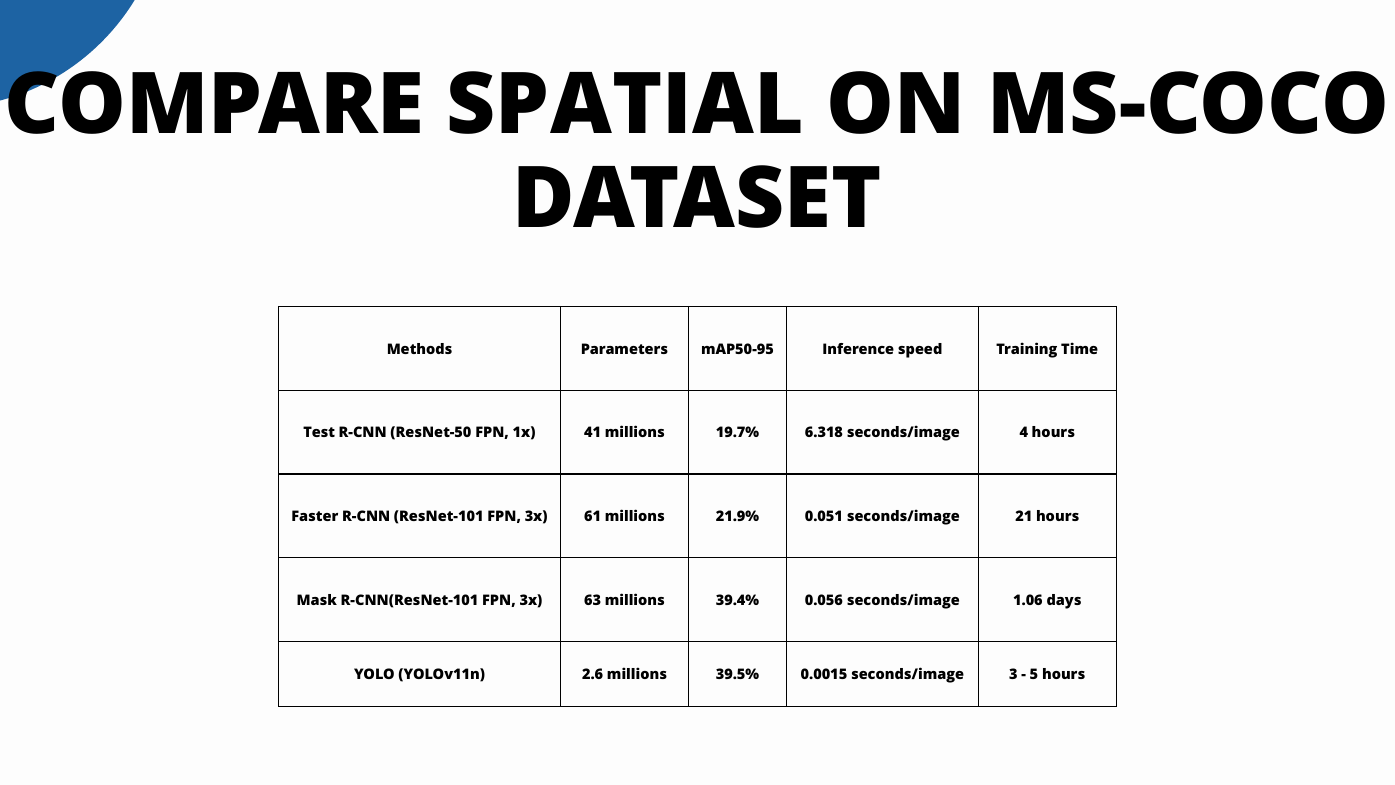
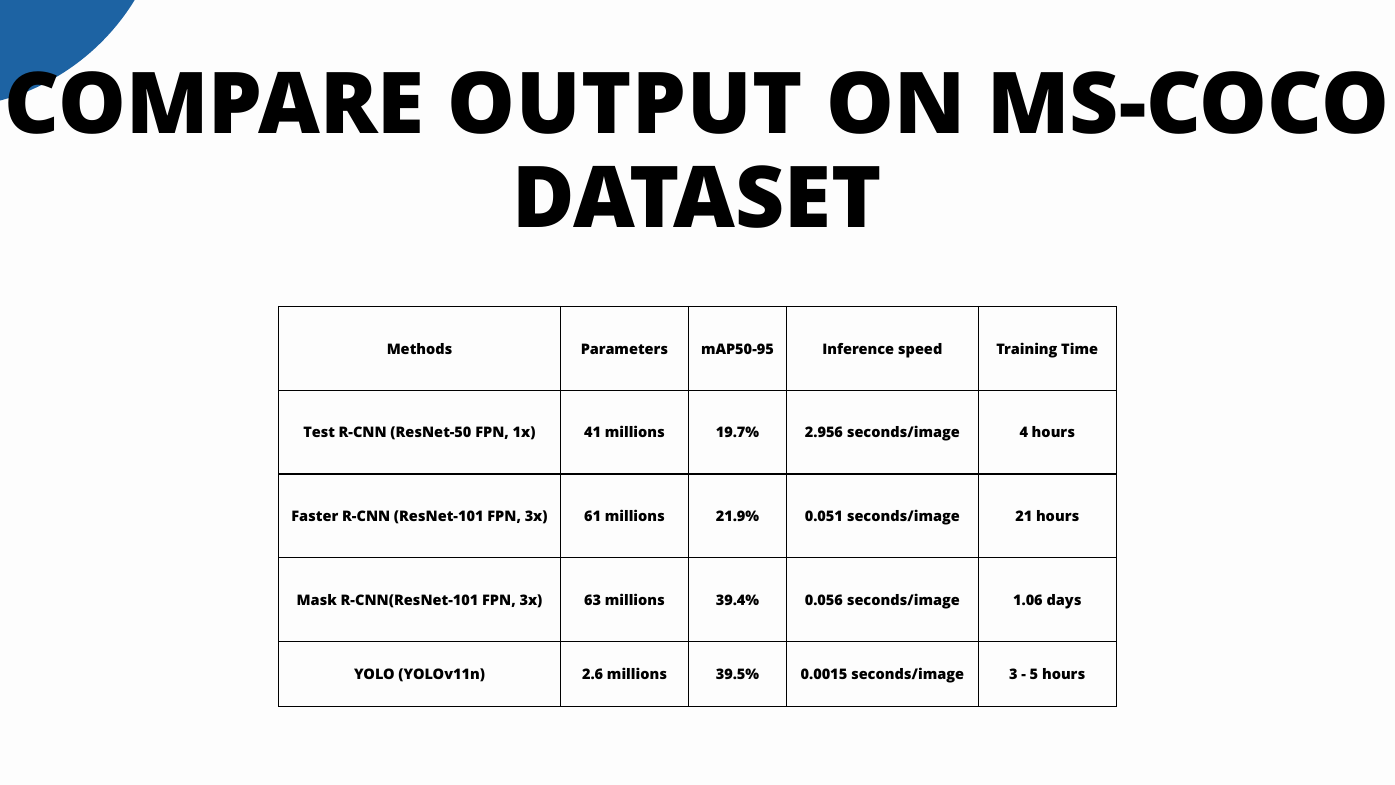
SPATIAL: SPATIAL -> OUTPUT (625, 105)
6.318: 6.318 -> 2.956 (824, 433)
